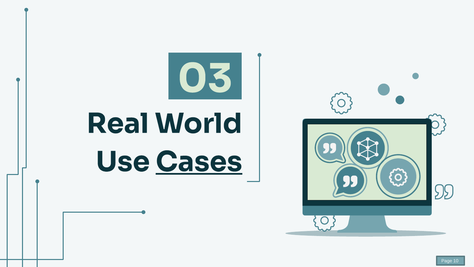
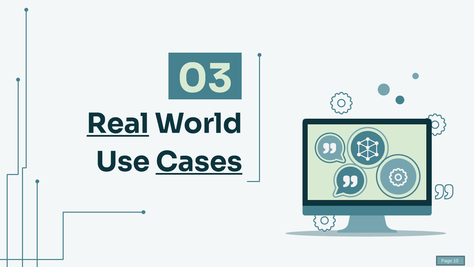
Real underline: none -> present (118, 124)
